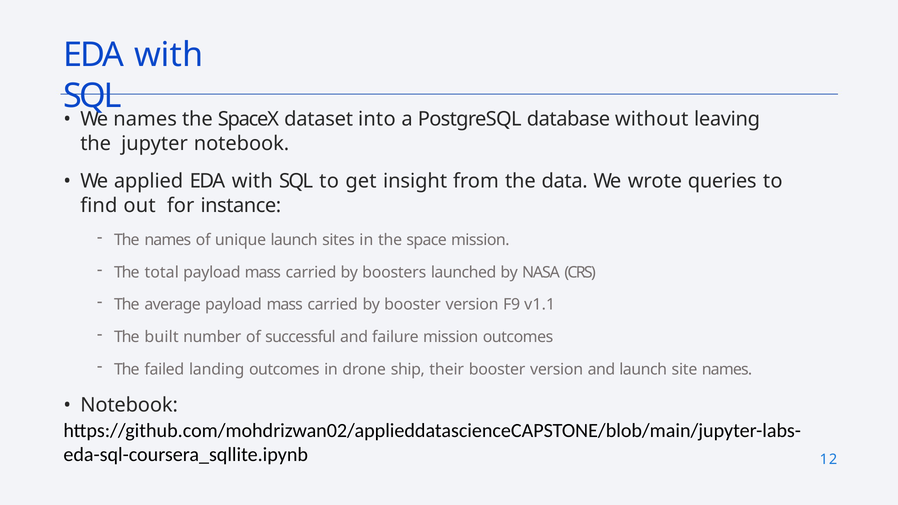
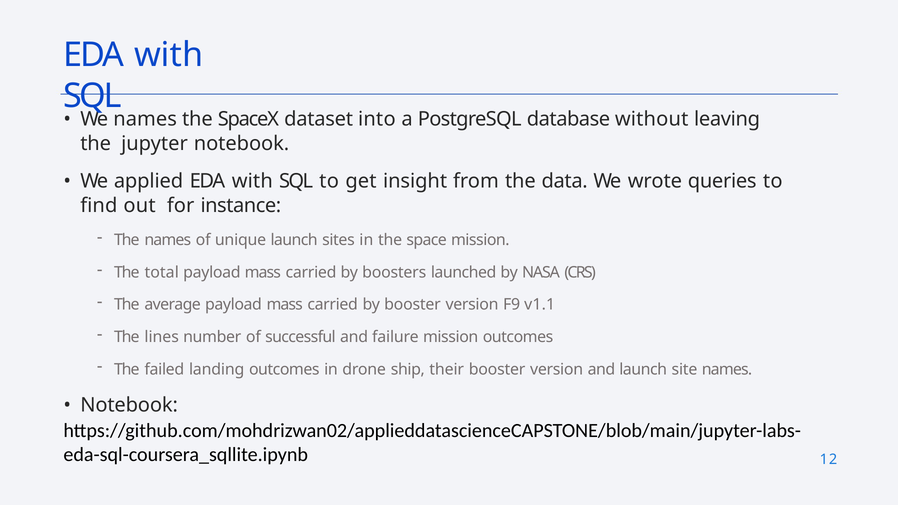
built: built -> lines (162, 337)
